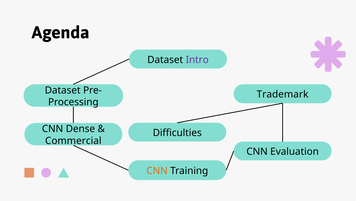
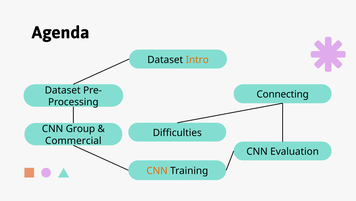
Intro colour: purple -> orange (197, 60)
Trademark: Trademark -> Connecting (283, 94)
Dense: Dense -> Group (80, 128)
